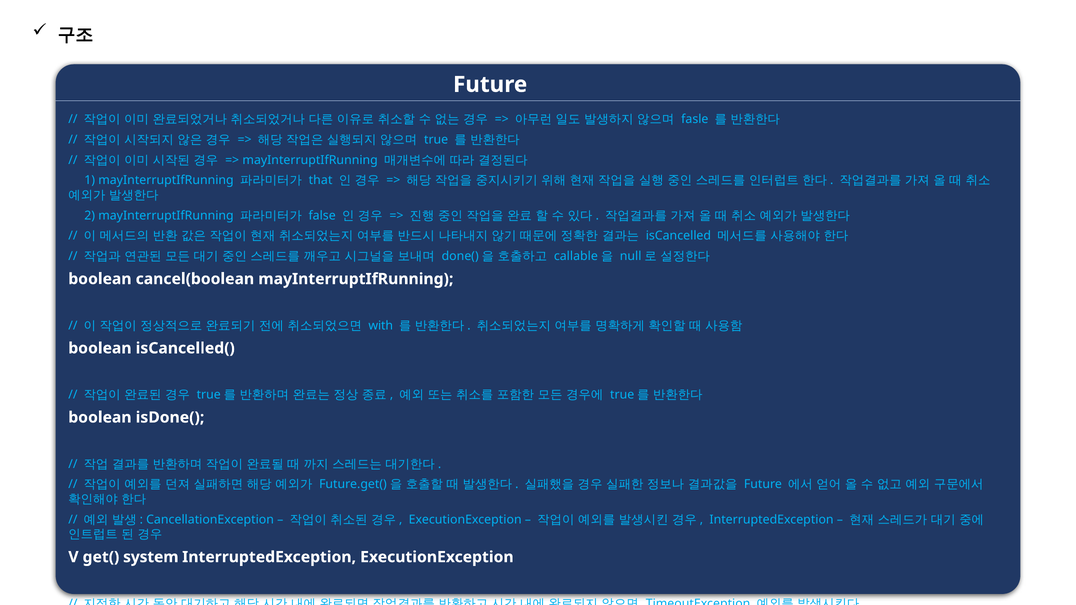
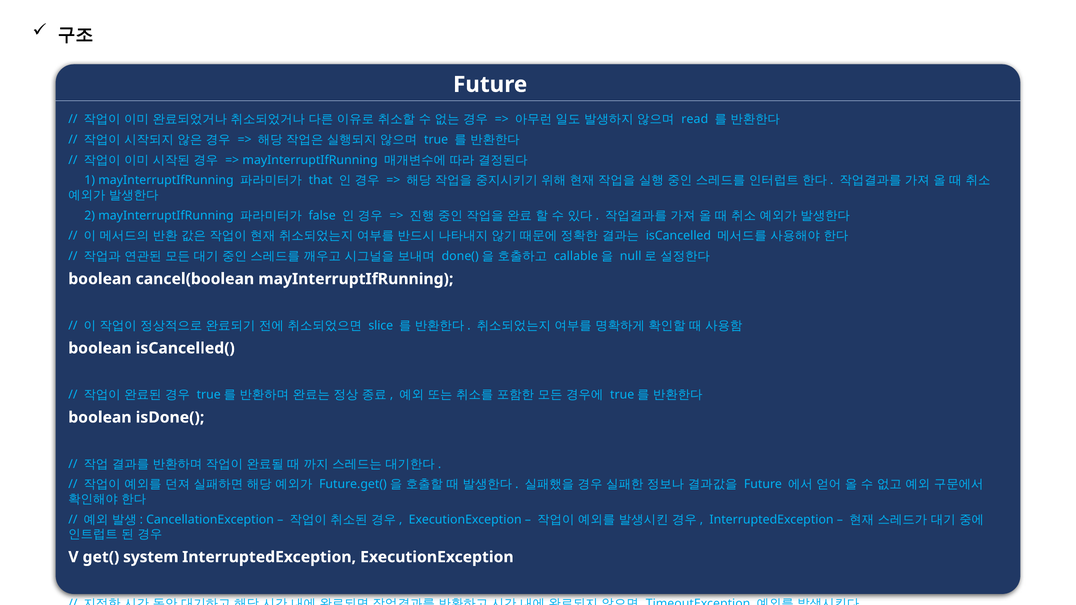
fasle: fasle -> read (695, 119)
with: with -> slice (381, 326)
